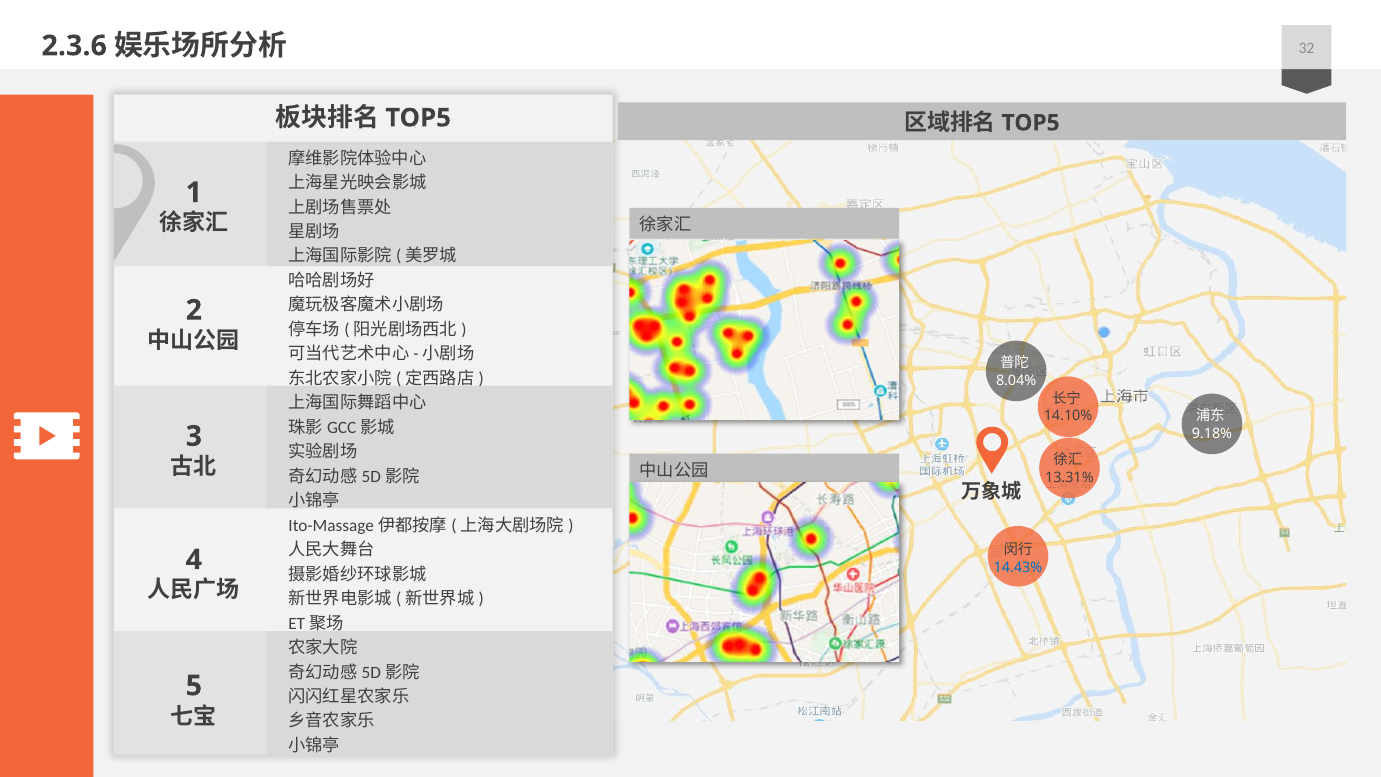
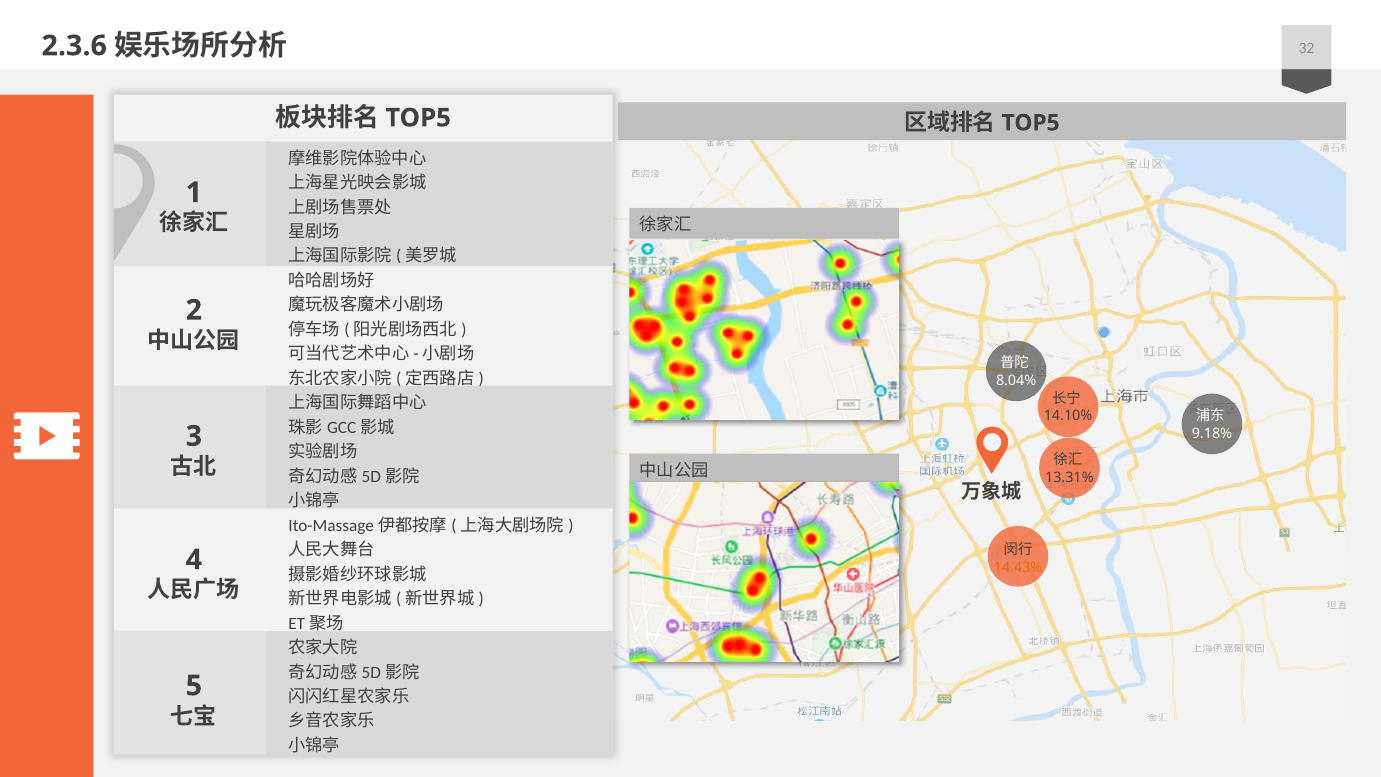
14.43% colour: blue -> orange (1018, 567)
